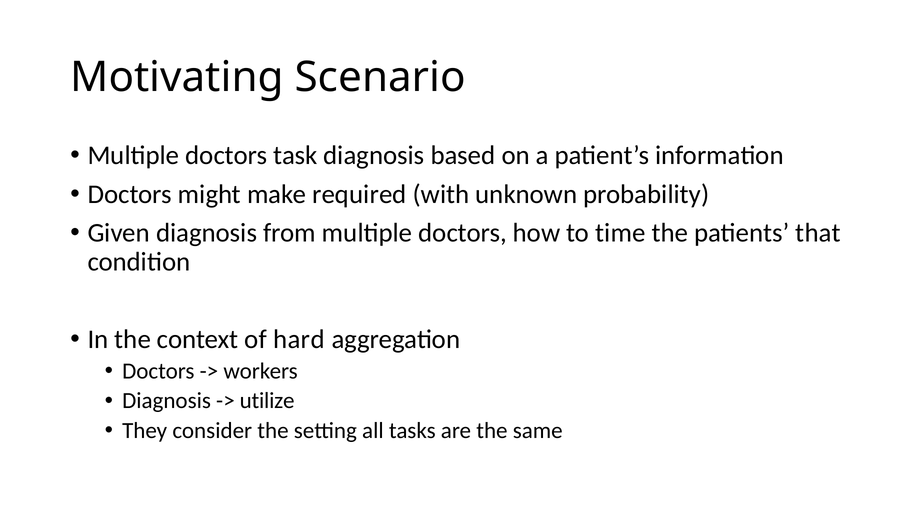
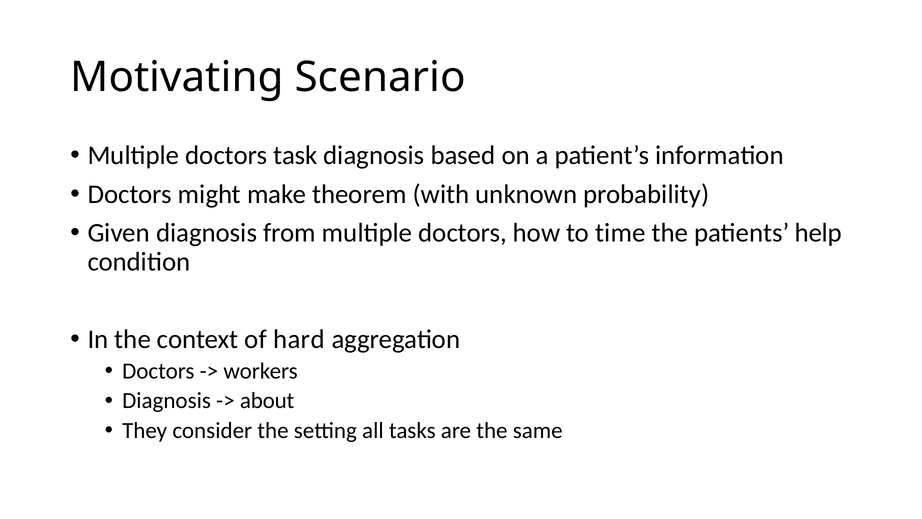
required: required -> theorem (359, 194)
that: that -> help (818, 233)
utilize: utilize -> about (267, 401)
